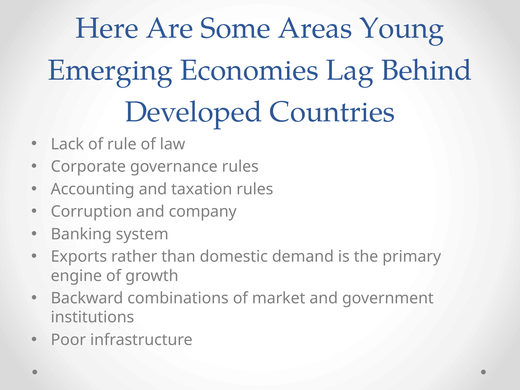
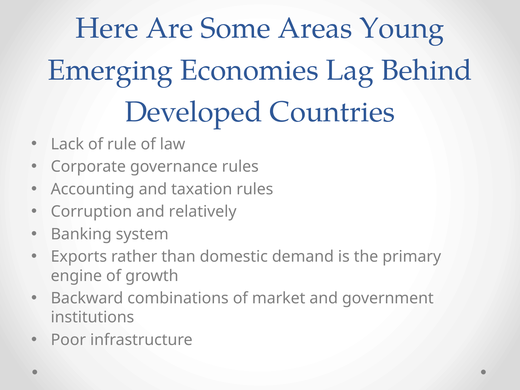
company: company -> relatively (203, 212)
